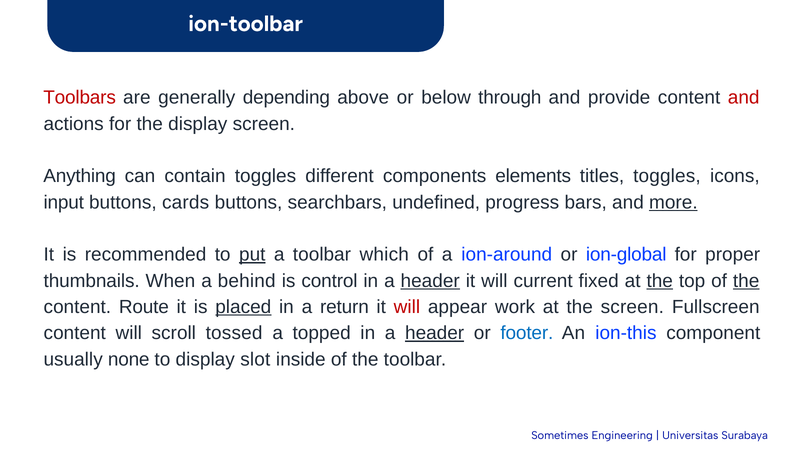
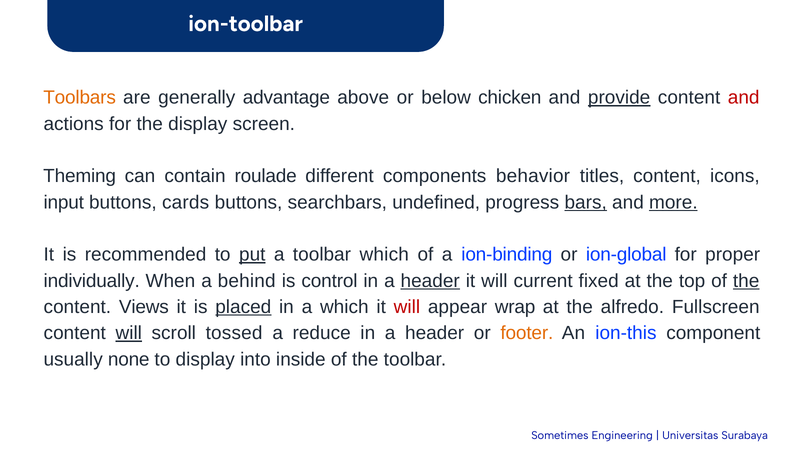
Toolbars colour: red -> orange (80, 98)
depending: depending -> advantage (286, 98)
through: through -> chicken (510, 98)
provide underline: none -> present (619, 98)
Anything: Anything -> Theming (80, 176)
contain toggles: toggles -> roulade (266, 176)
elements: elements -> behavior (533, 176)
titles toggles: toggles -> content (667, 176)
bars underline: none -> present (586, 202)
ion-around: ion-around -> ion-binding (507, 255)
thumbnails: thumbnails -> individually (92, 281)
the underline: present -> none (660, 281)
Route: Route -> Views (144, 307)
a return: return -> which (344, 307)
work: work -> wrap (515, 307)
the screen: screen -> alfredo (632, 307)
will underline: none -> present (129, 333)
topped: topped -> reduce (322, 333)
header underline: present -> none (435, 333)
footer colour: blue -> orange (527, 333)
slot: slot -> into (255, 359)
